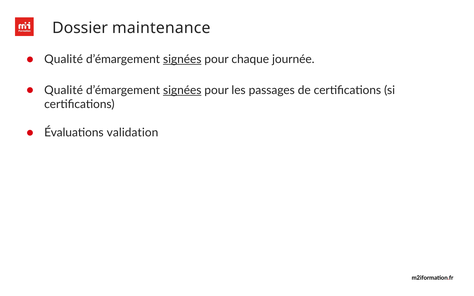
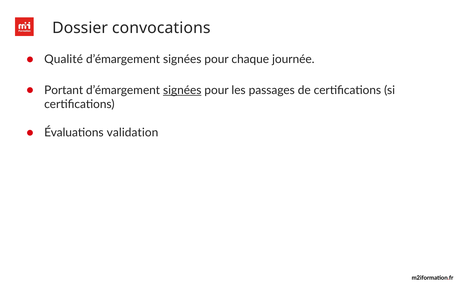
maintenance: maintenance -> convocations (161, 28)
signées underline: present -> none (182, 59)
Qualité: Qualité -> Portant (64, 90)
